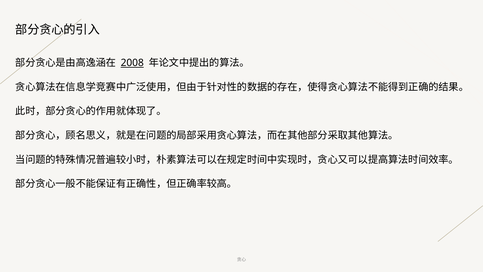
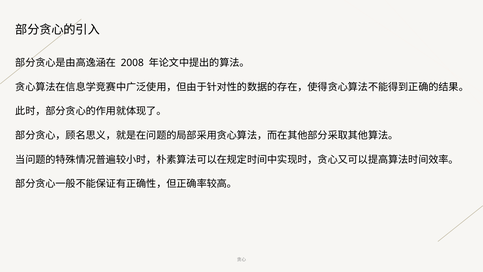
2008 underline: present -> none (132, 63)
